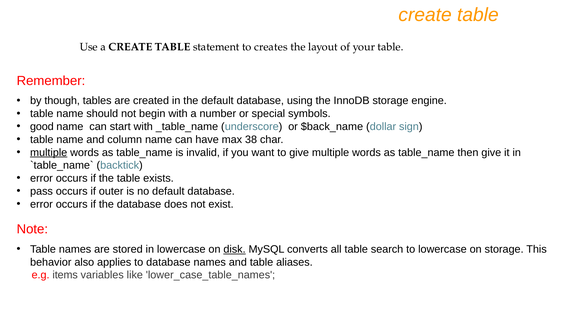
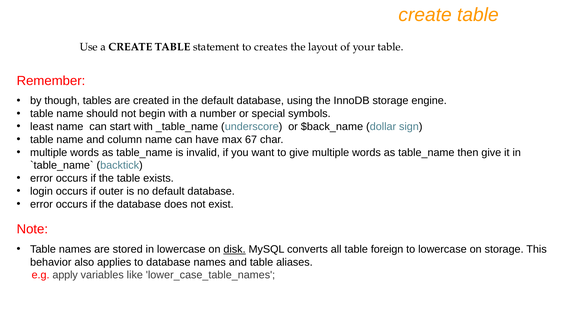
good: good -> least (42, 127)
38: 38 -> 67 (251, 140)
multiple underline: present -> none (49, 153)
pass: pass -> login (41, 191)
search: search -> foreign (387, 250)
items: items -> apply (65, 275)
